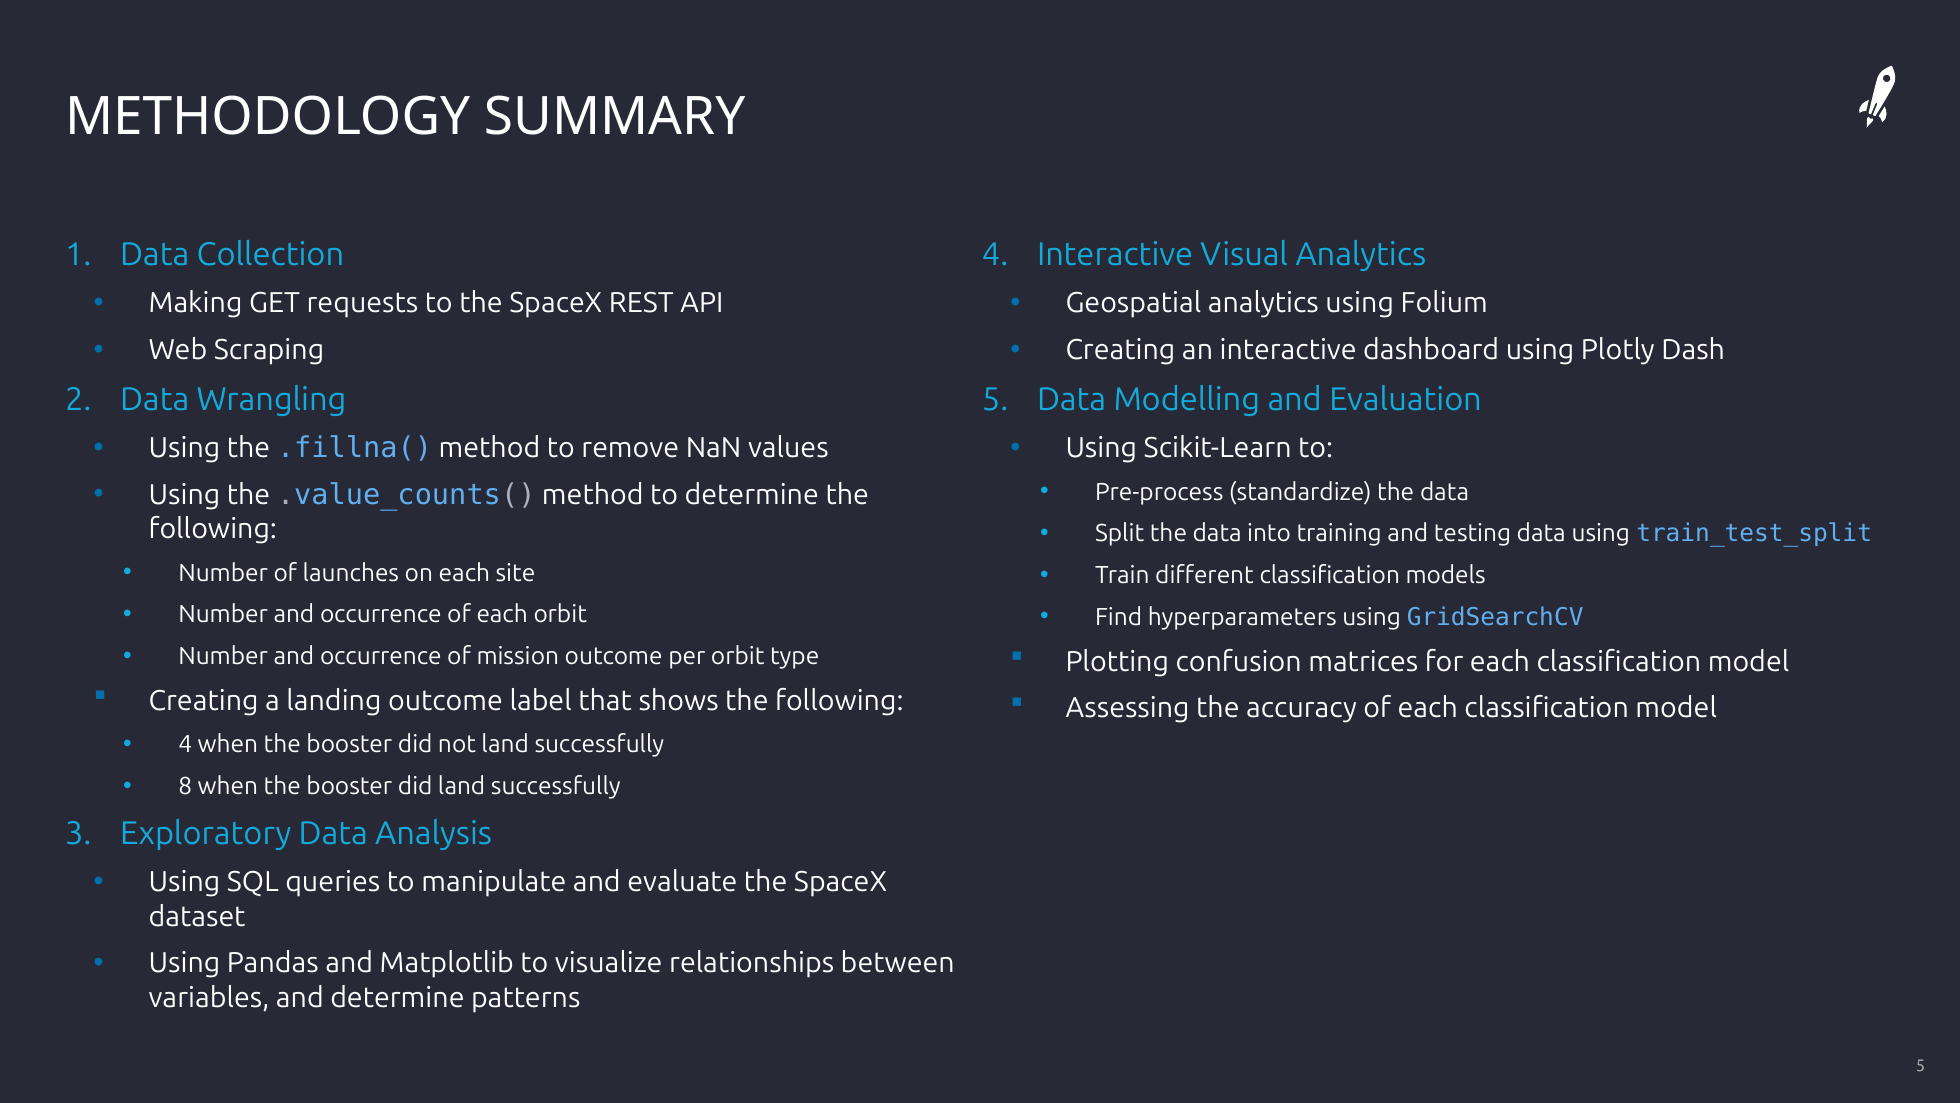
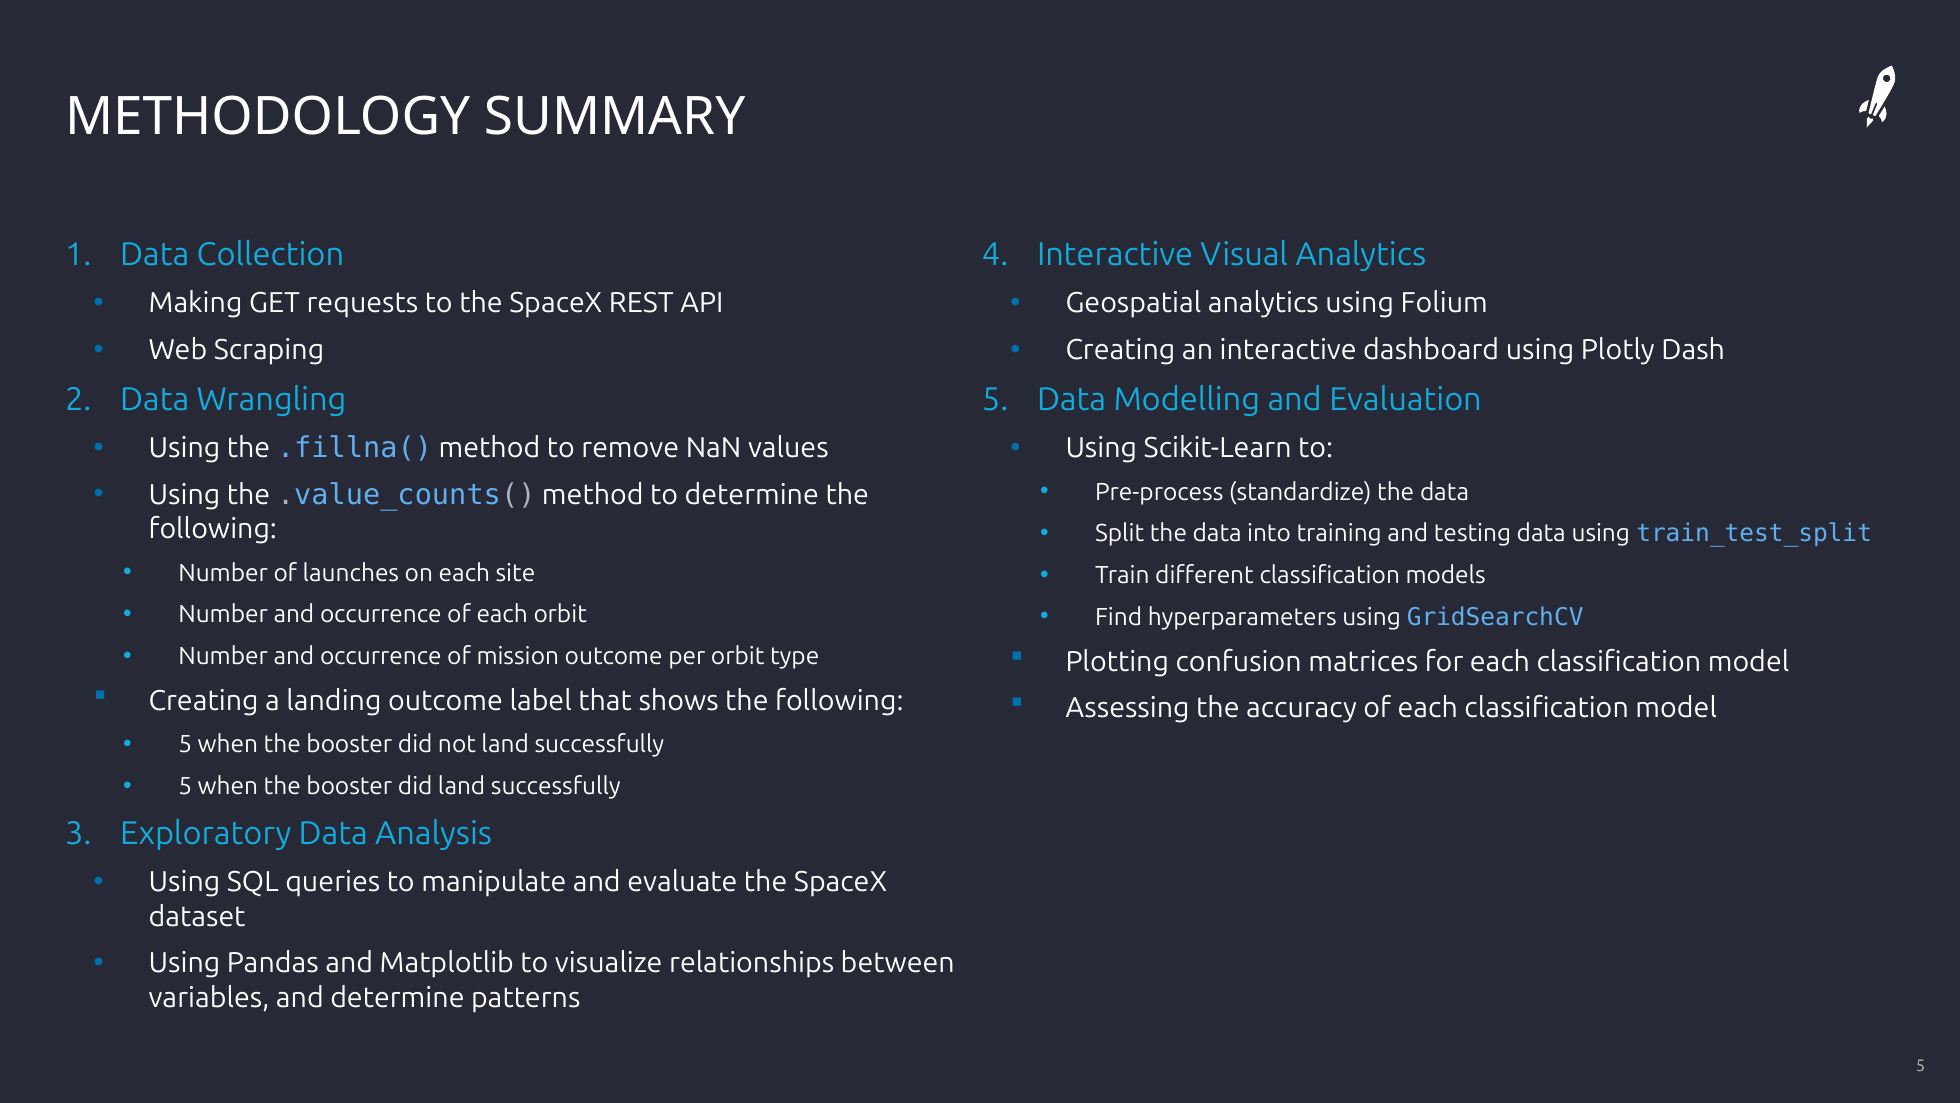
4: 4 -> 5 (185, 744)
8: 8 -> 5 (185, 786)
